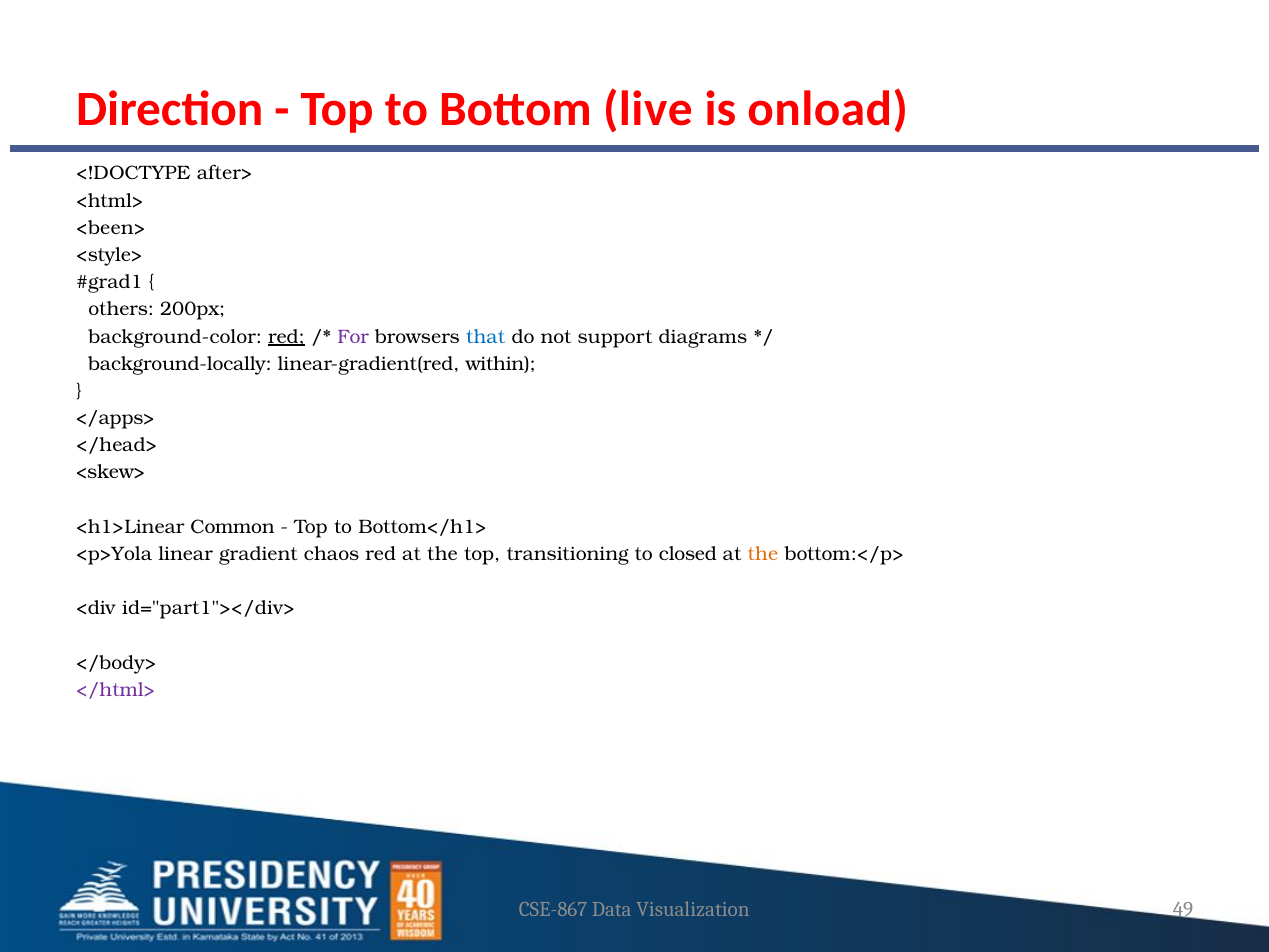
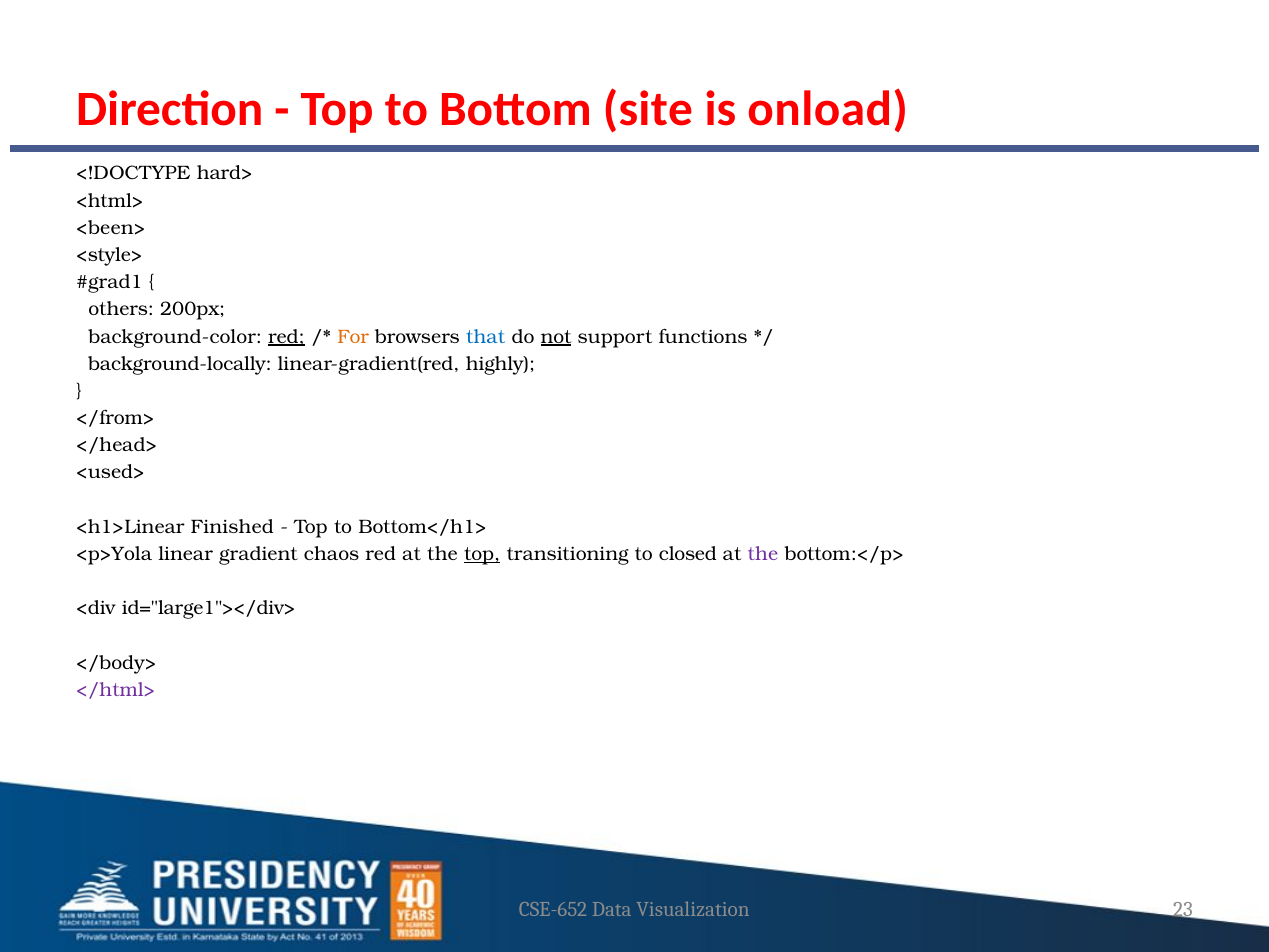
live: live -> site (648, 109)
after>: after> -> hard> (225, 173)
For colour: purple -> orange (353, 337)
not underline: none -> present (556, 337)
diagrams: diagrams -> functions (703, 337)
within: within -> highly (501, 364)
</apps>: </apps> -> </from> (115, 418)
<skew>: <skew> -> <used> (110, 472)
Common: Common -> Finished (232, 527)
top underline: none -> present (482, 554)
the colour: orange -> purple (763, 554)
id="part1"></div>: id="part1"></div> -> id="large1"></div> (209, 608)
CSE-867: CSE-867 -> CSE-652 (553, 909)
49: 49 -> 23 (1183, 909)
